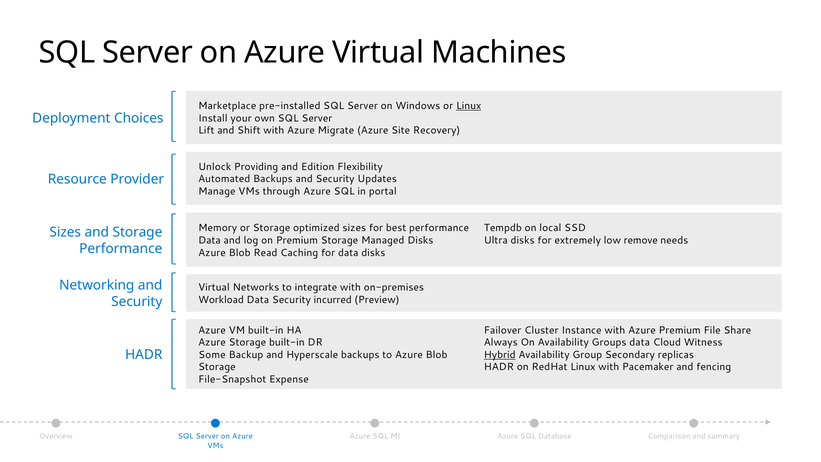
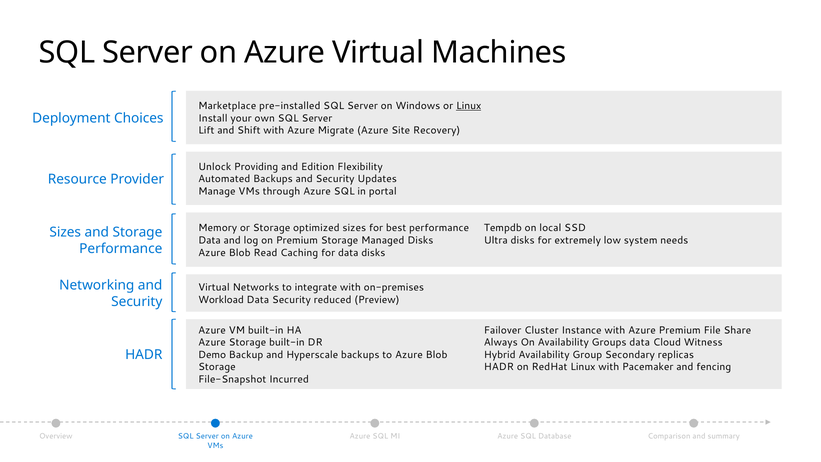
remove: remove -> system (641, 240)
incurred: incurred -> reduced (333, 300)
Some: Some -> Demo (212, 355)
Hybrid underline: present -> none (500, 355)
Expense: Expense -> Incurred (289, 379)
